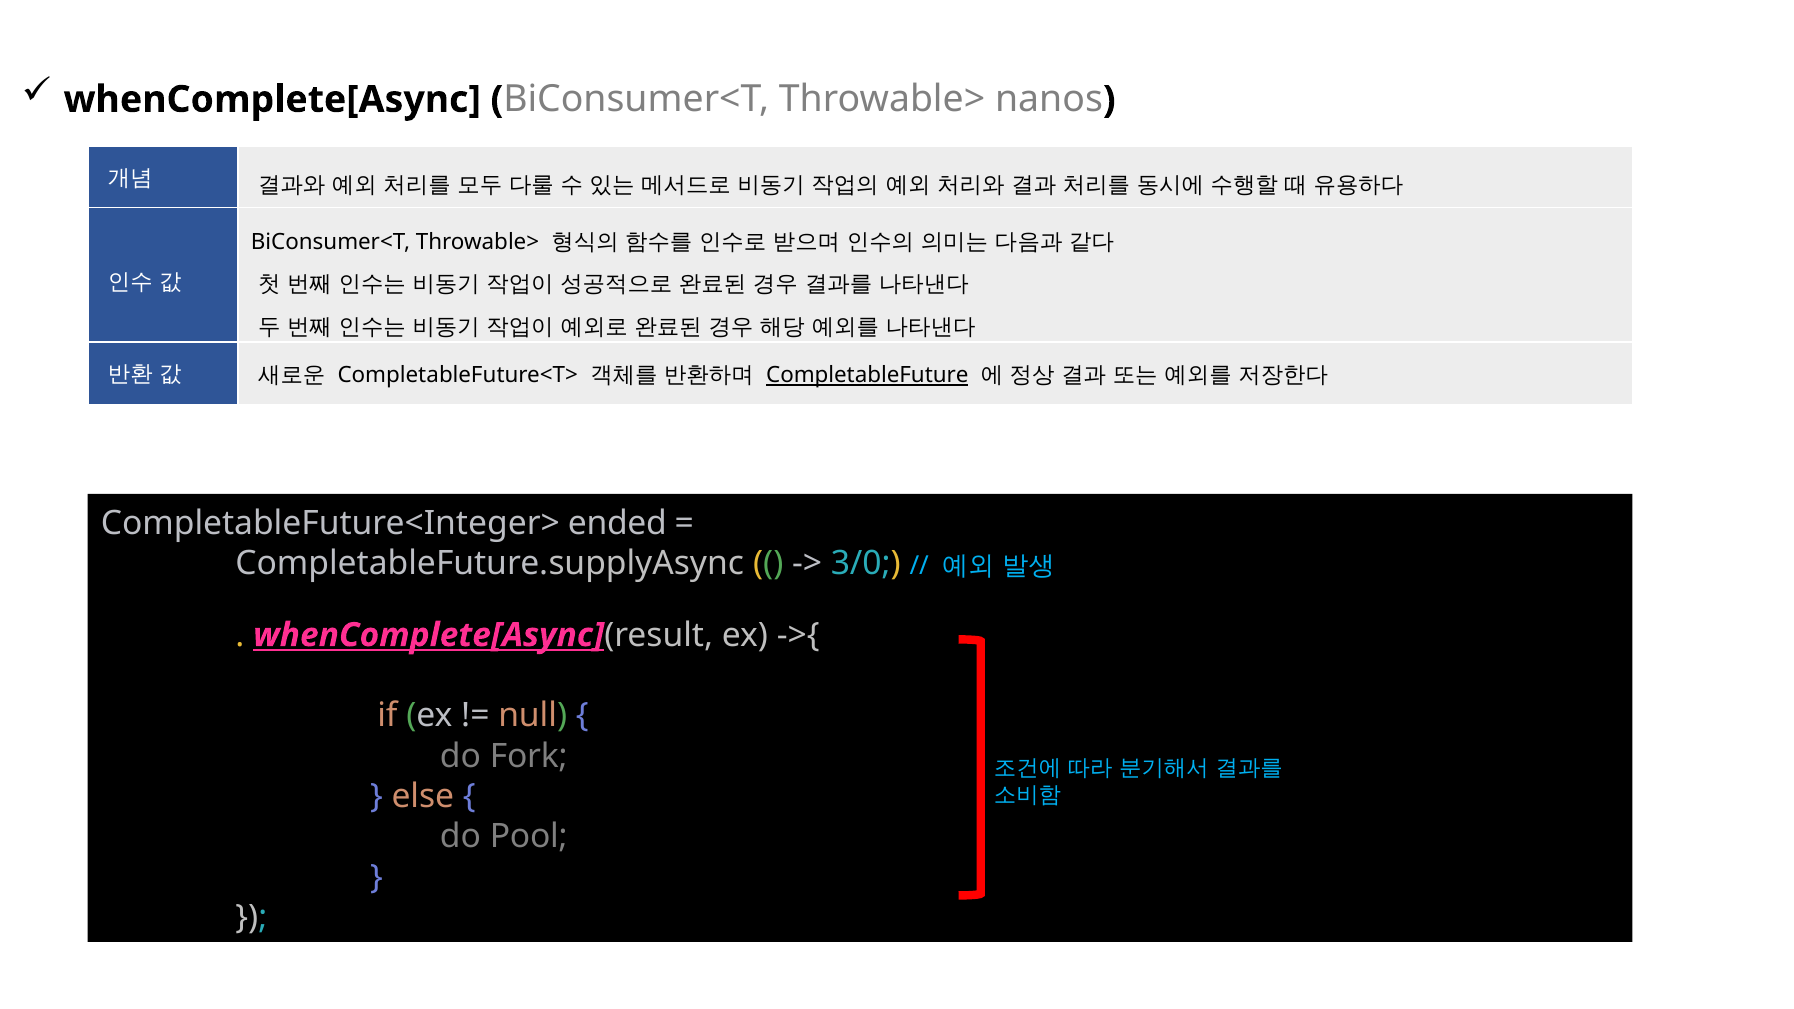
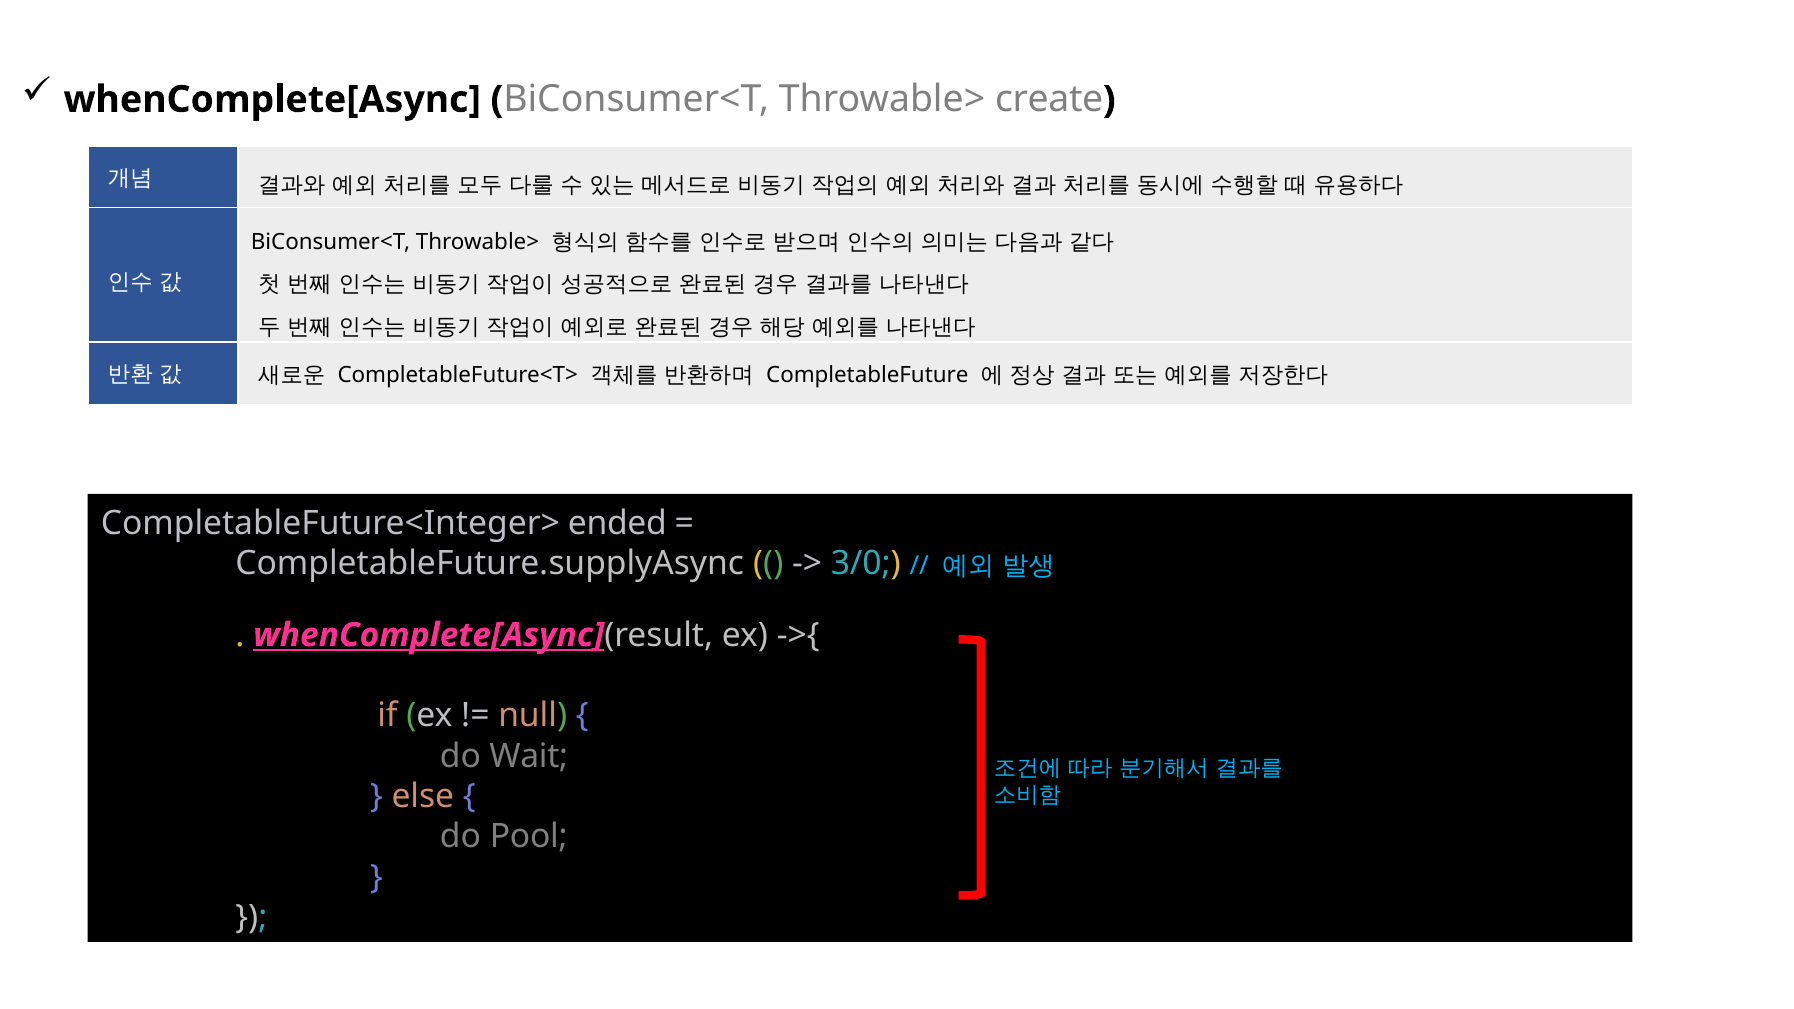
nanos: nanos -> create (1049, 100)
CompletableFuture underline: present -> none (867, 375)
Fork: Fork -> Wait (529, 756)
